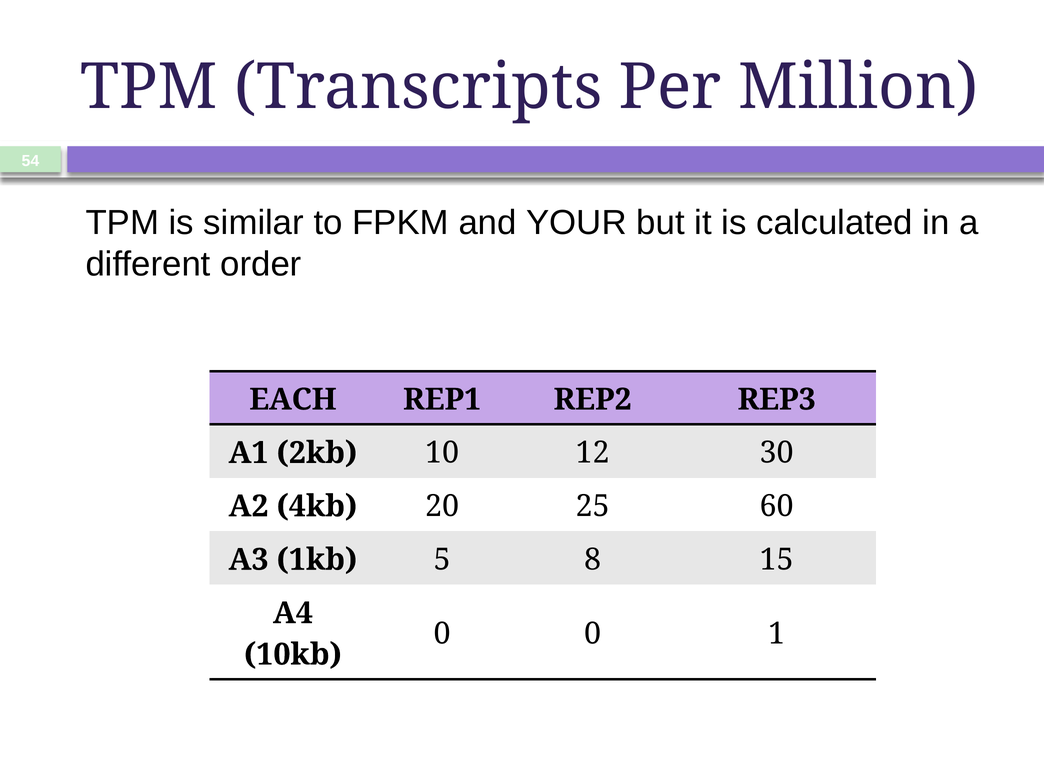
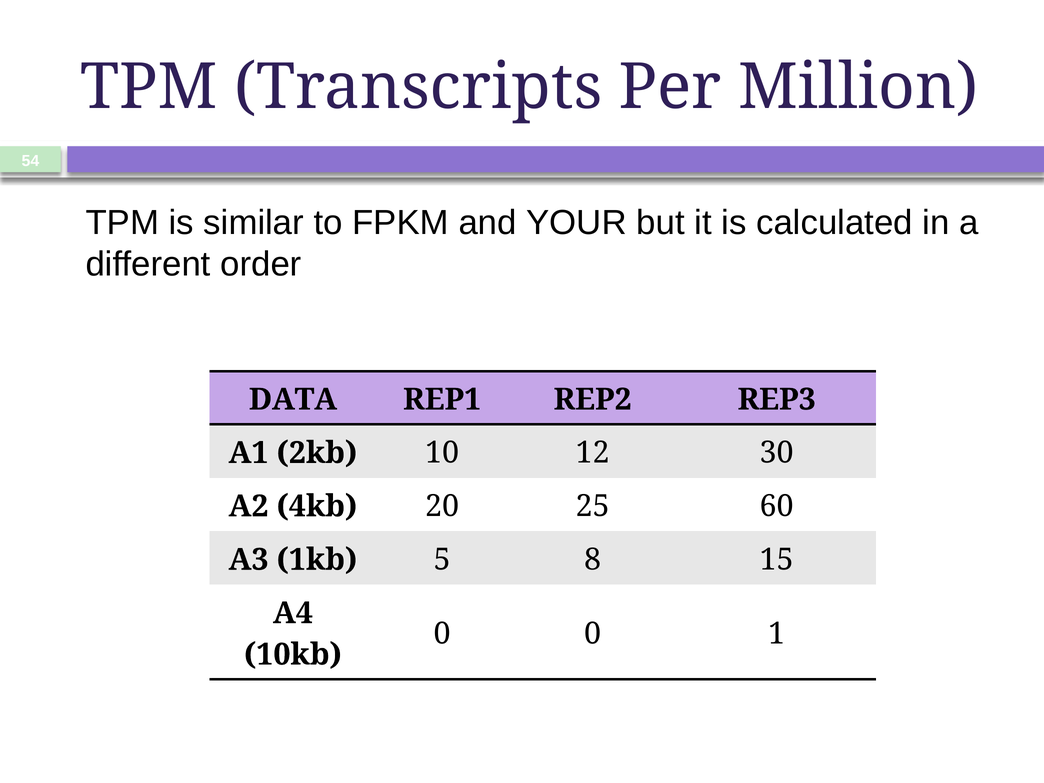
EACH: EACH -> DATA (293, 400)
